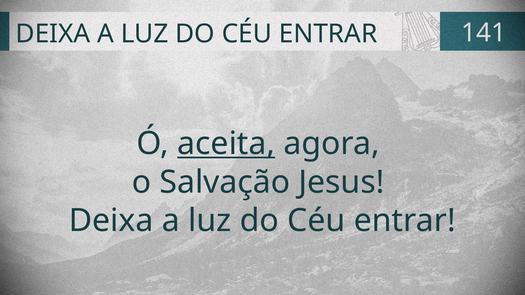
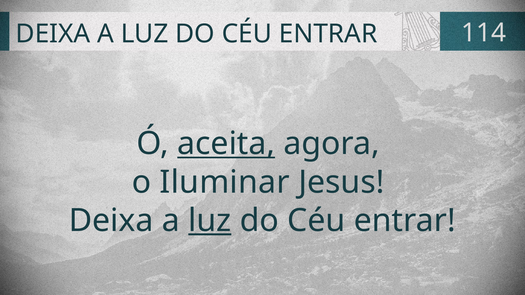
141: 141 -> 114 (484, 33)
Salvação: Salvação -> Iluminar (225, 182)
luz underline: none -> present (210, 221)
